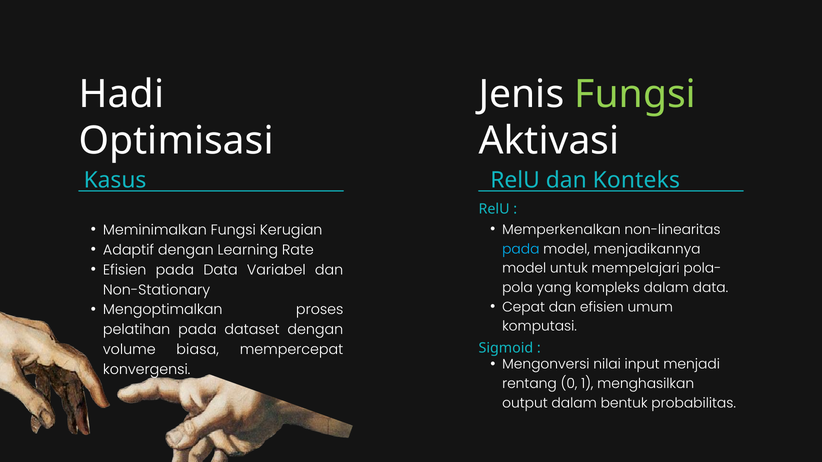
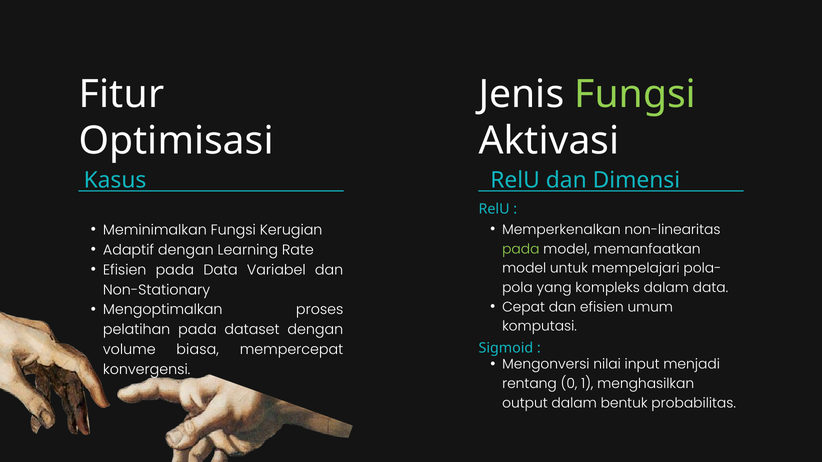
Hadi: Hadi -> Fitur (121, 94)
Konteks: Konteks -> Dimensi (636, 180)
pada colour: light blue -> light green (521, 249)
menjadikannya: menjadikannya -> memanfaatkan (647, 249)
